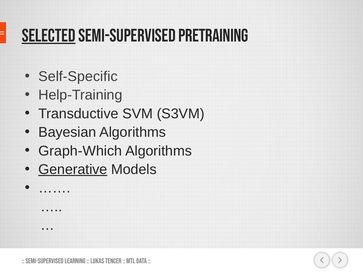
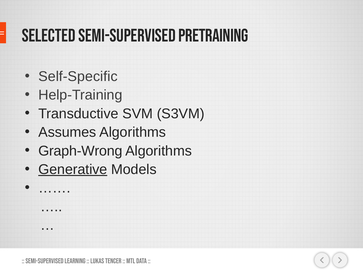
Selected underline: present -> none (49, 36)
Bayesian: Bayesian -> Assumes (67, 132)
Graph-Which: Graph-Which -> Graph-Wrong (80, 151)
